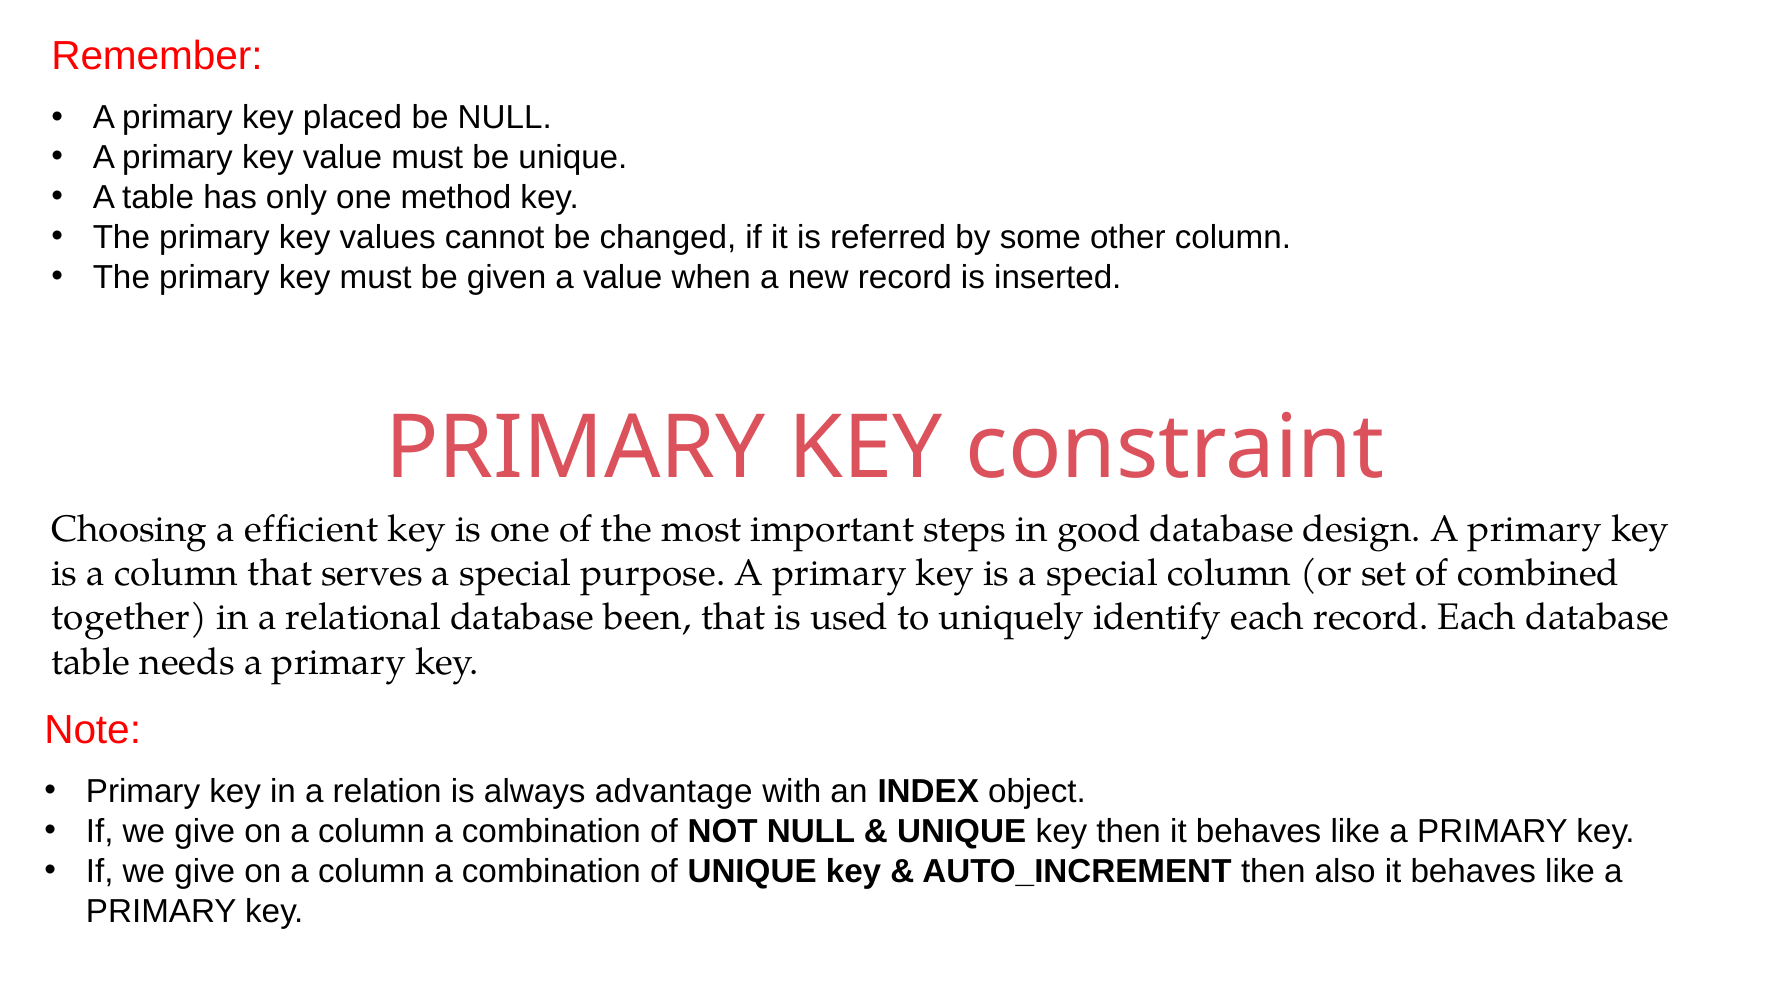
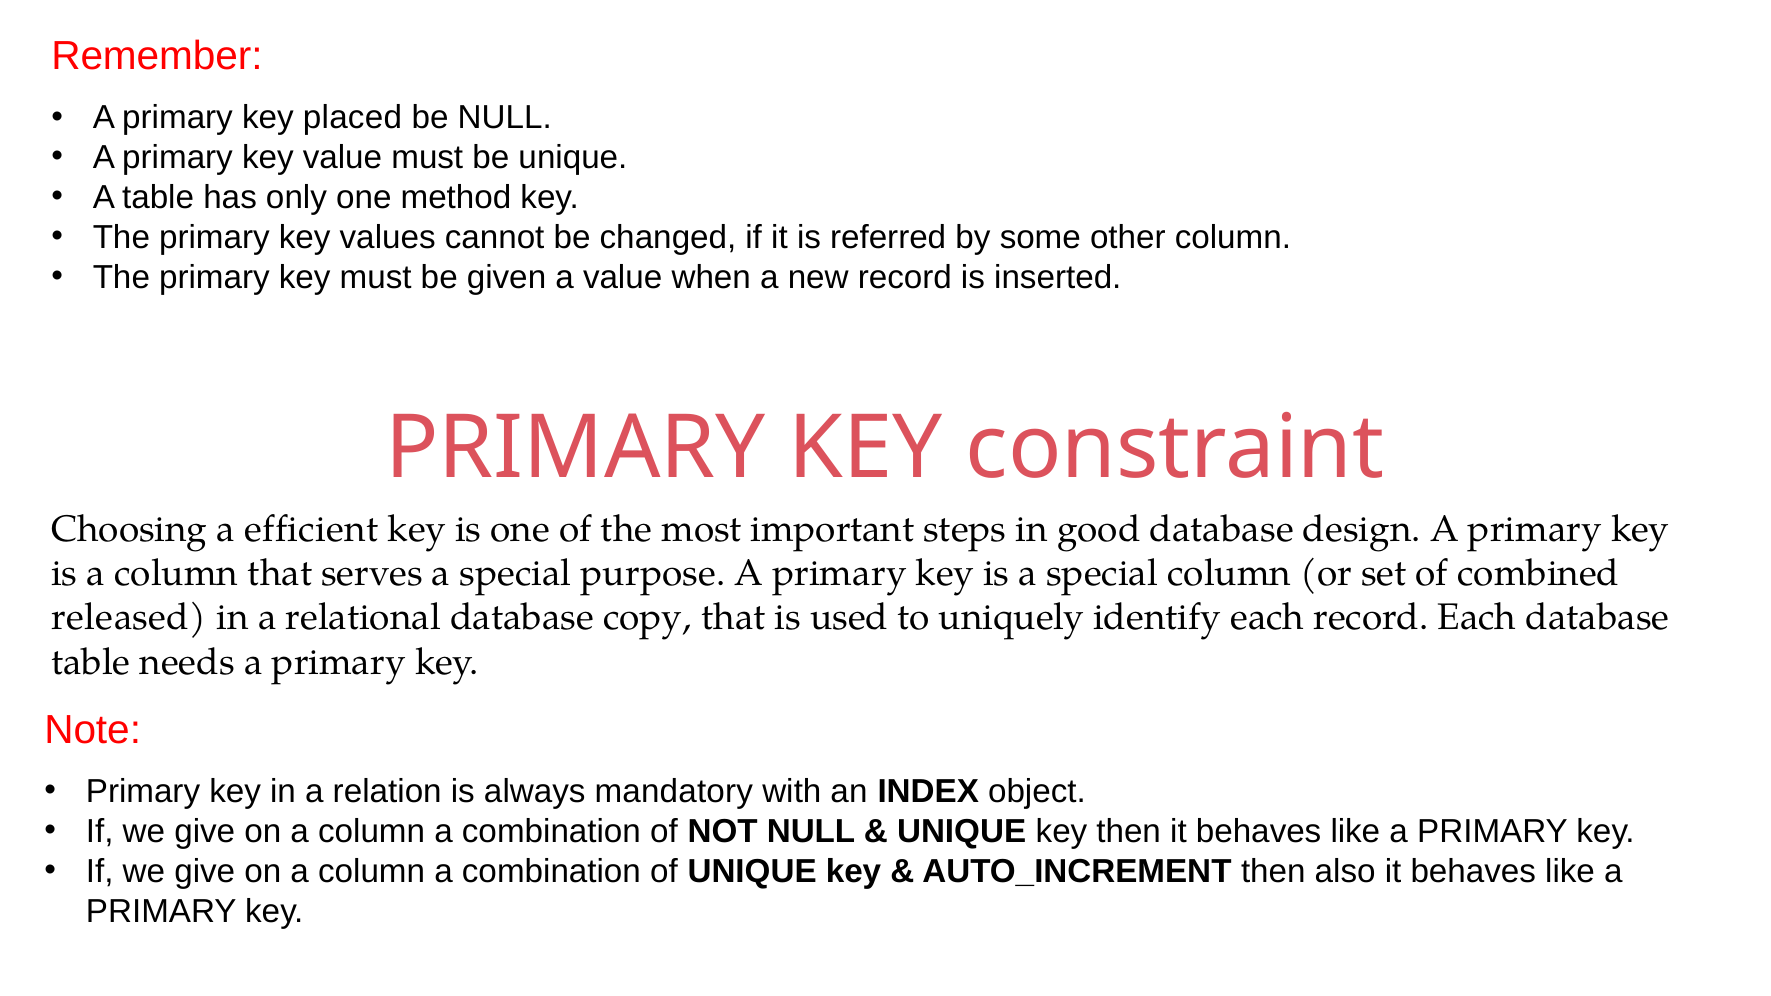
together: together -> released (129, 618)
been: been -> copy (647, 618)
advantage: advantage -> mandatory (674, 792)
